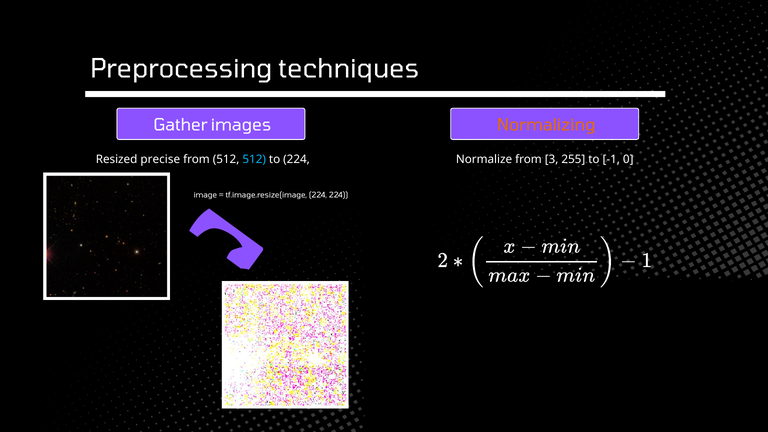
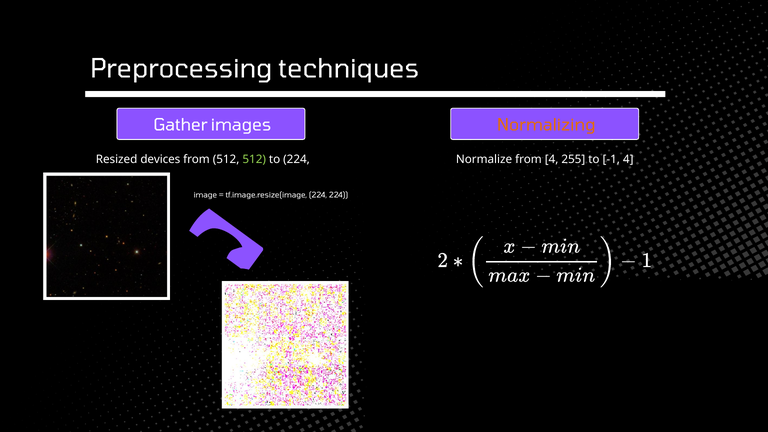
precise: precise -> devices (160, 160)
512 colour: light blue -> light green (254, 160)
from 3: 3 -> 4 (552, 160)
-1 0: 0 -> 4 (628, 160)
